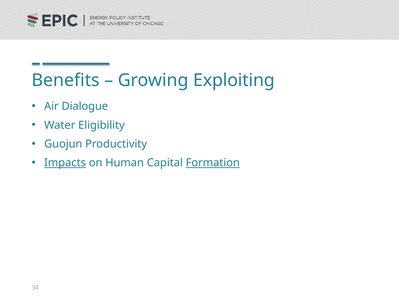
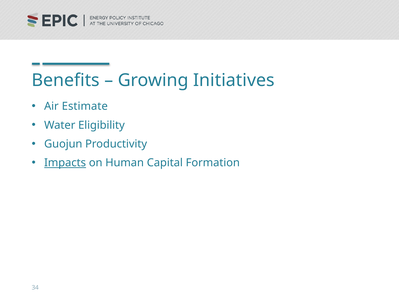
Exploiting: Exploiting -> Initiatives (234, 80)
Dialogue: Dialogue -> Estimate (85, 106)
Formation underline: present -> none (213, 163)
